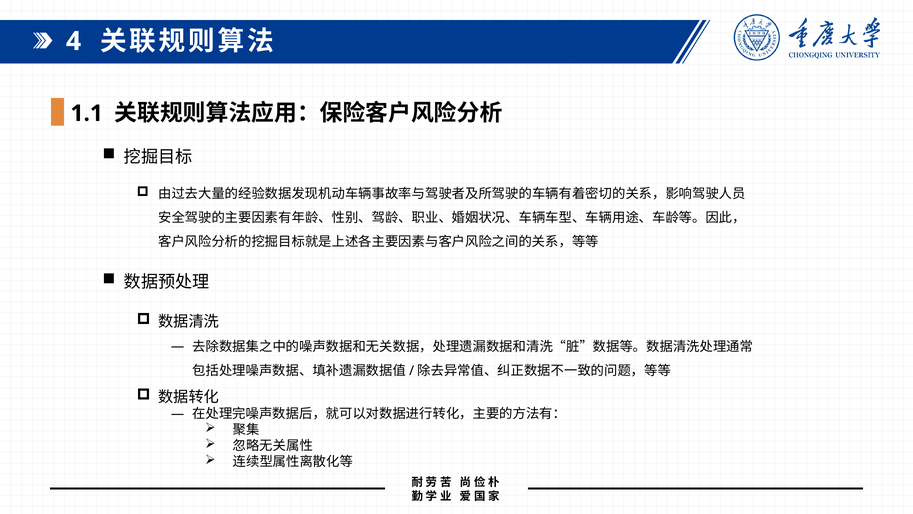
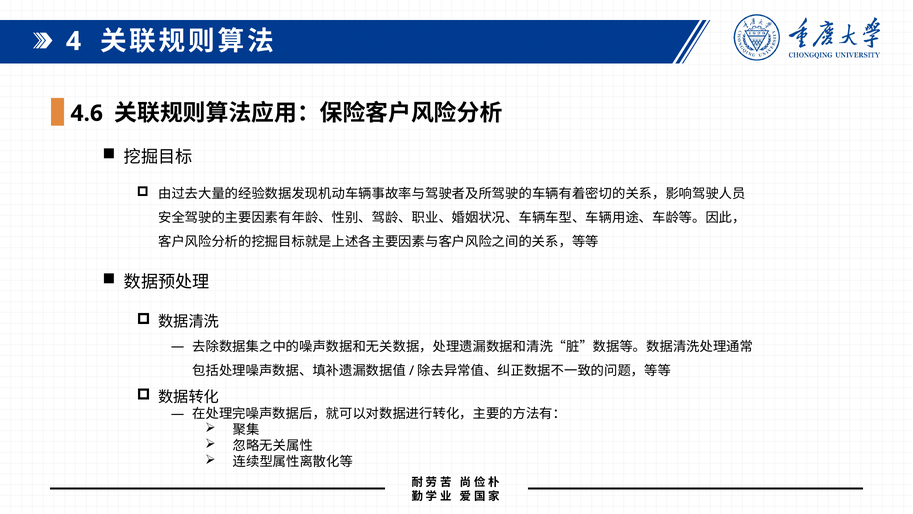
1.1: 1.1 -> 4.6 (87, 113)
